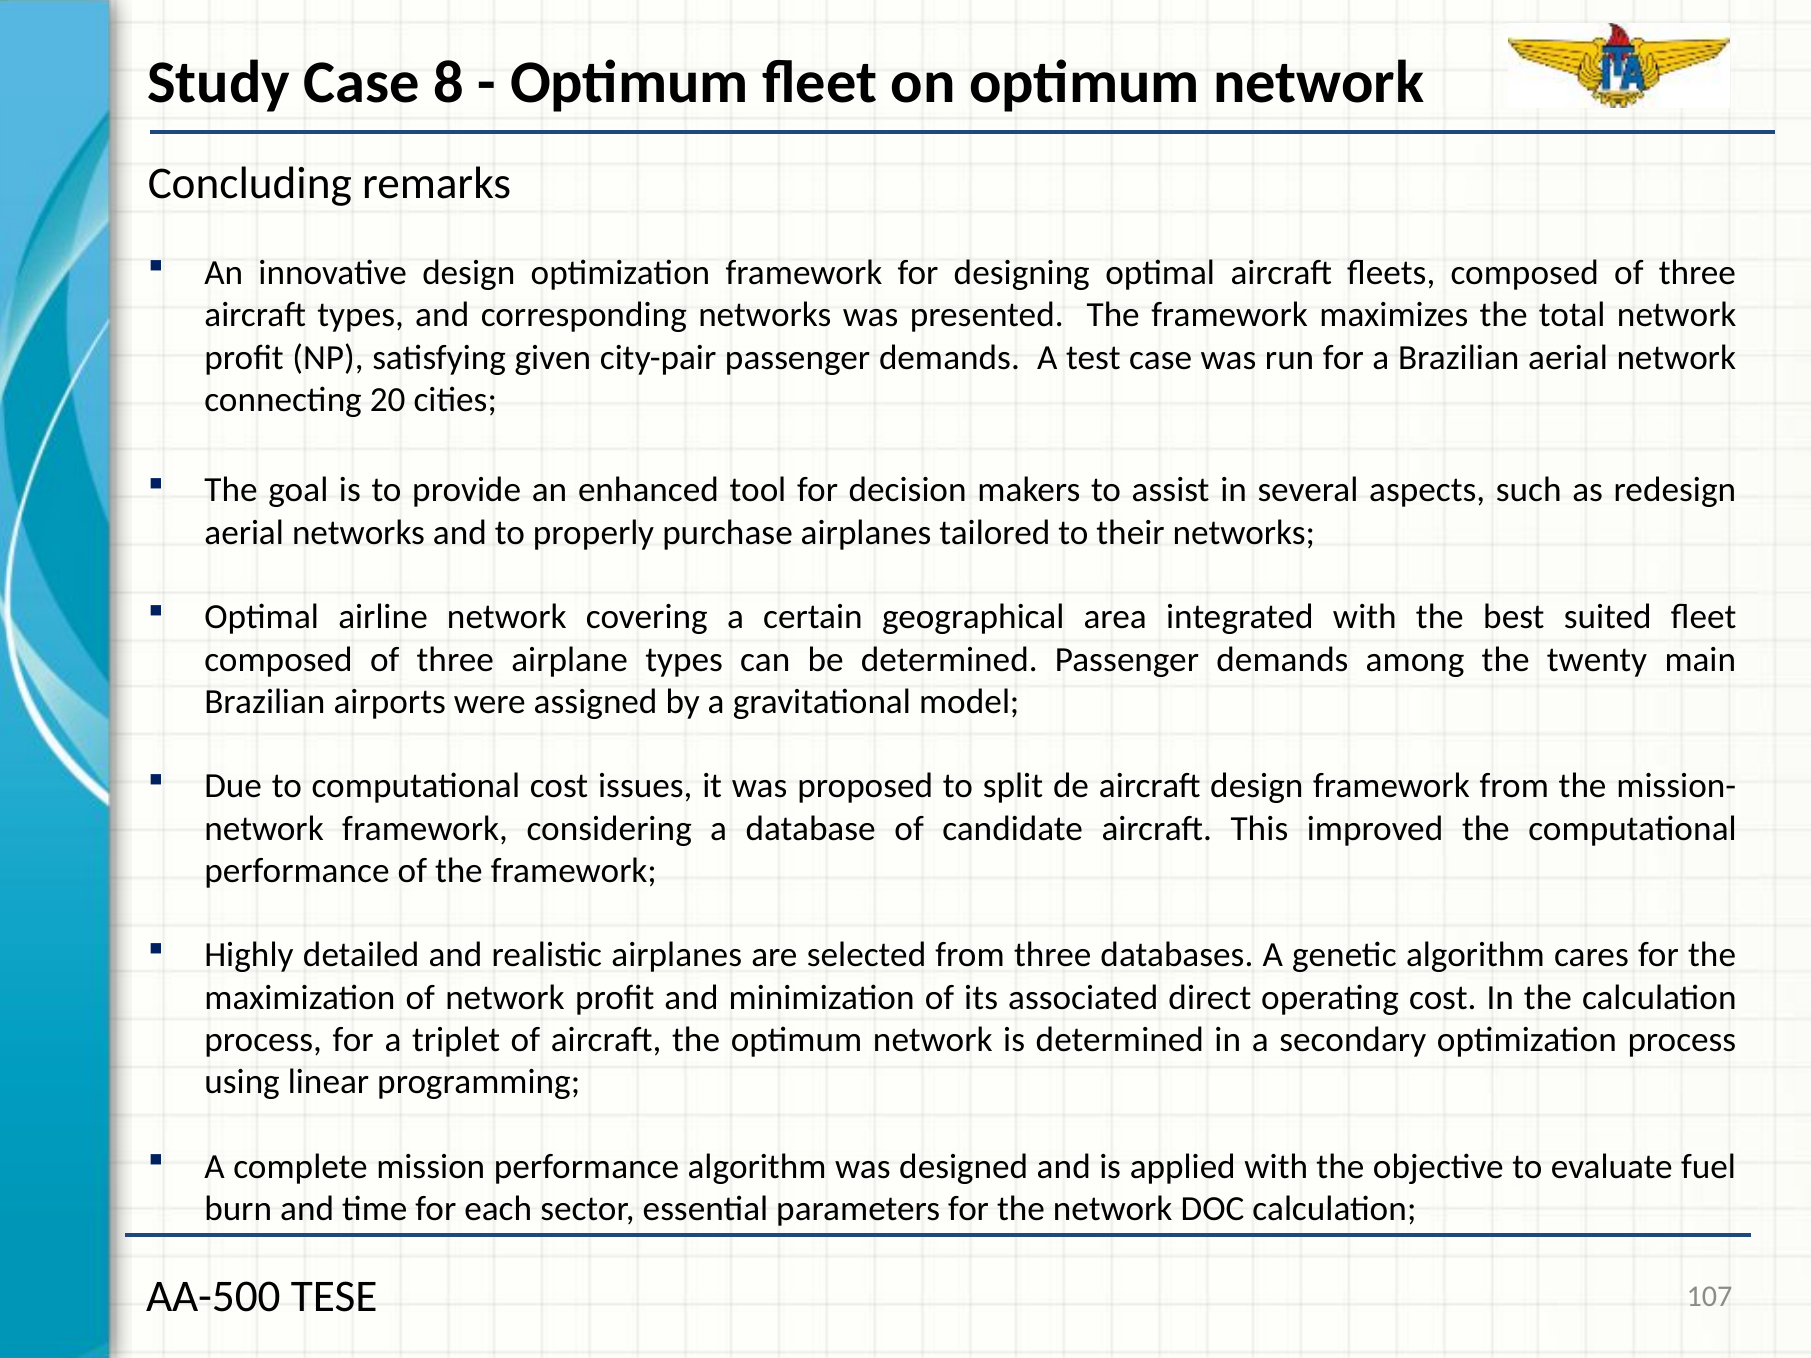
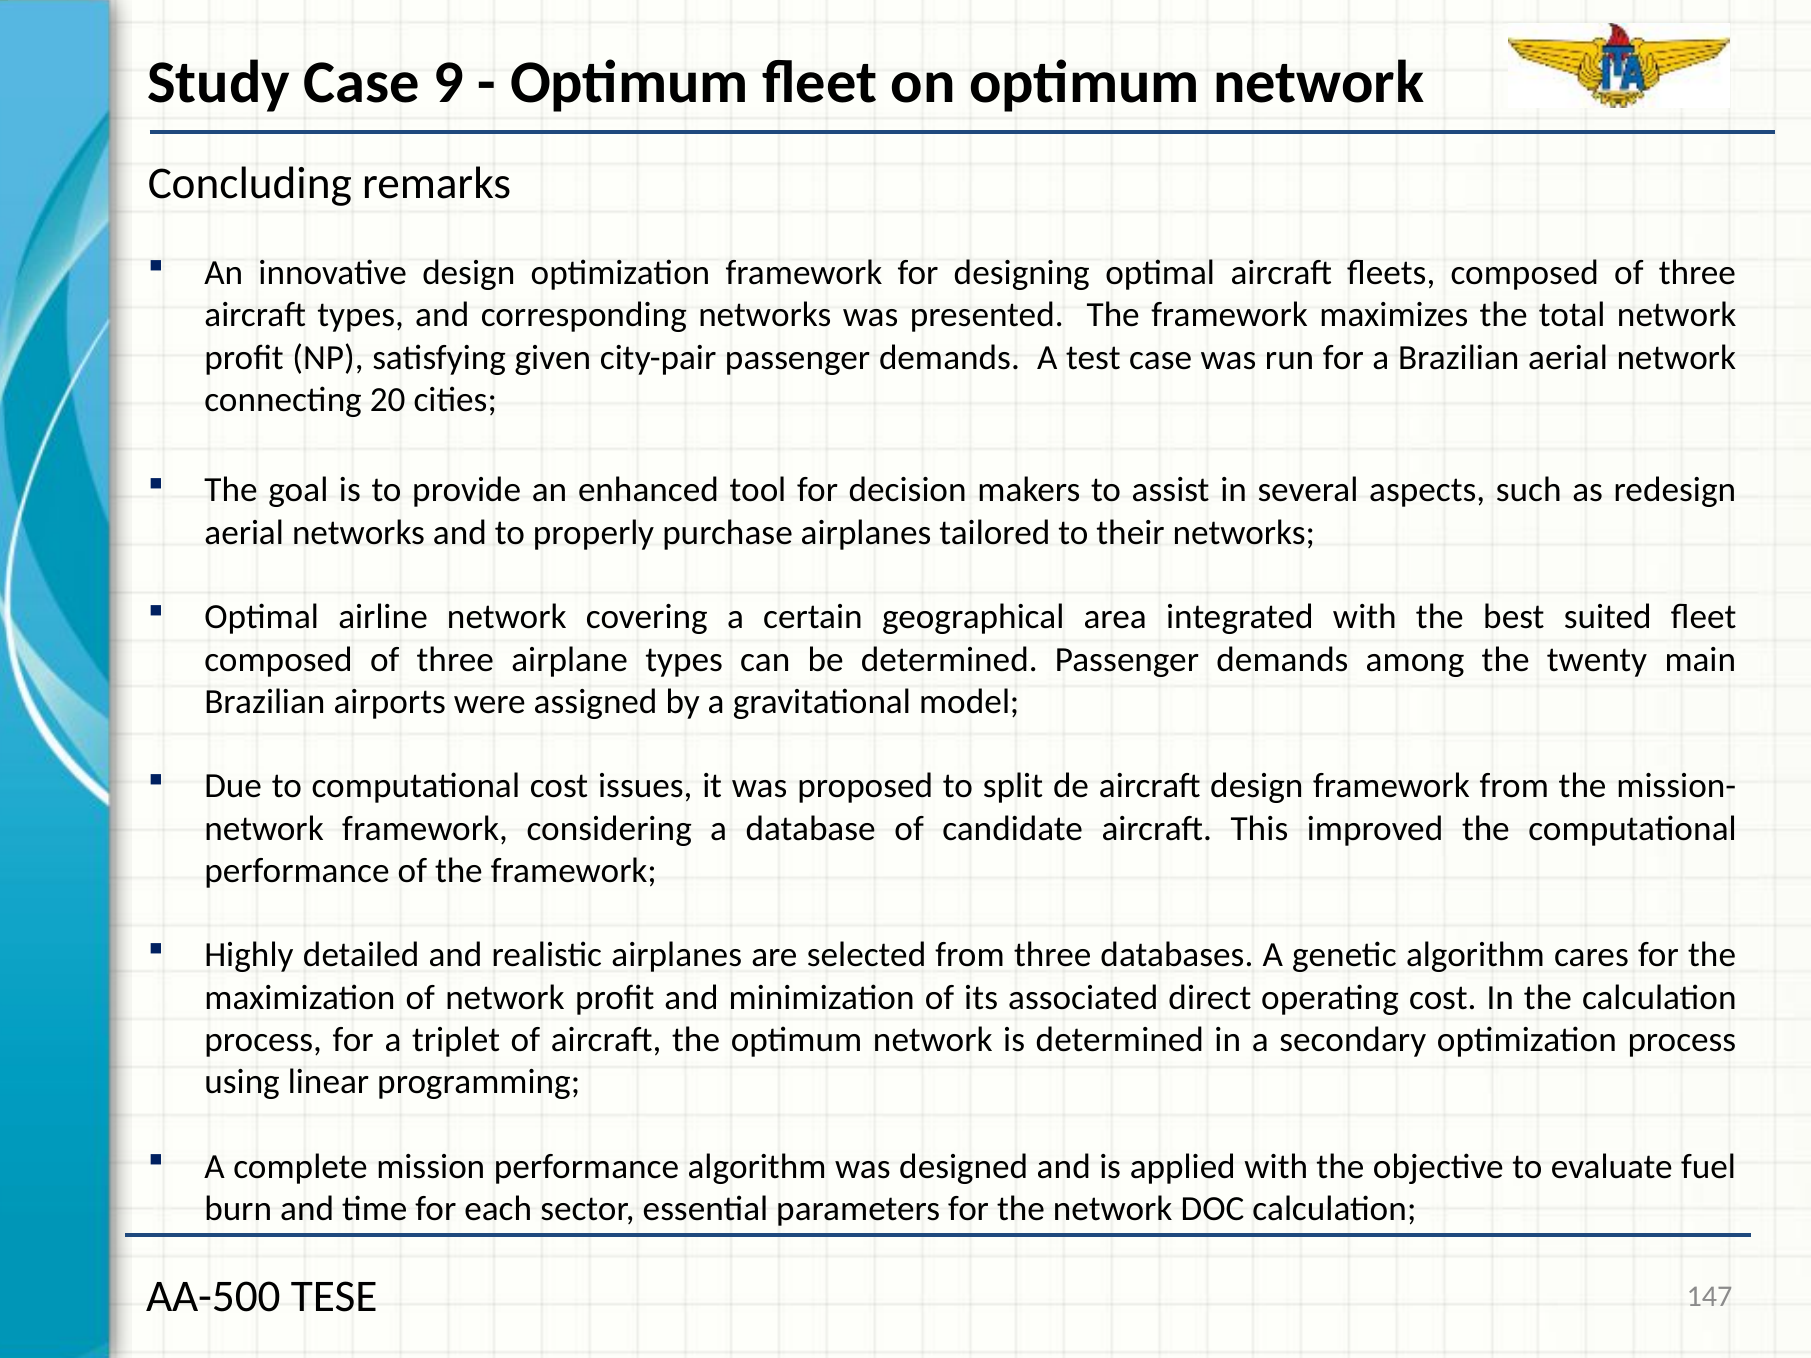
8: 8 -> 9 (449, 82)
107: 107 -> 147 (1710, 1297)
